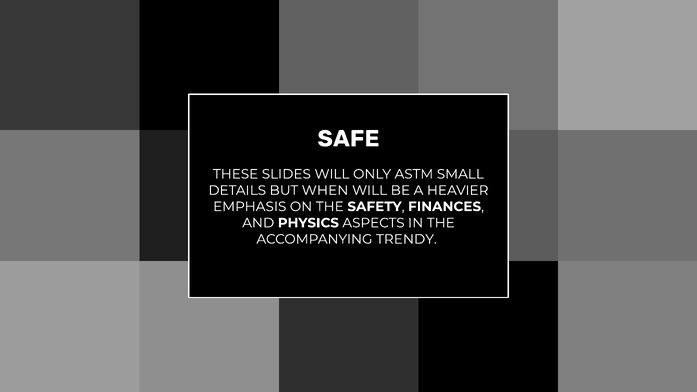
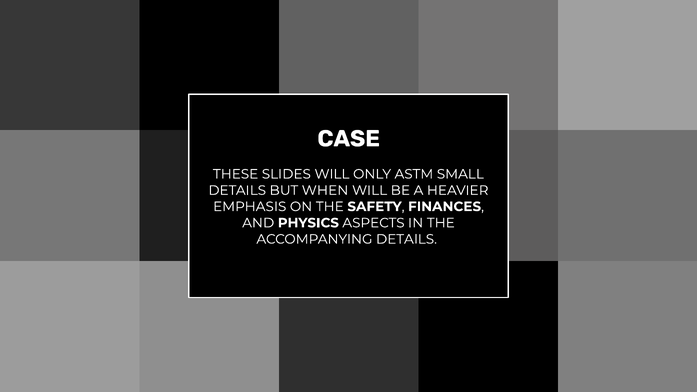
SAFE: SAFE -> CASE (349, 139)
ACCOMPANYING TRENDY: TRENDY -> DETAILS (407, 239)
